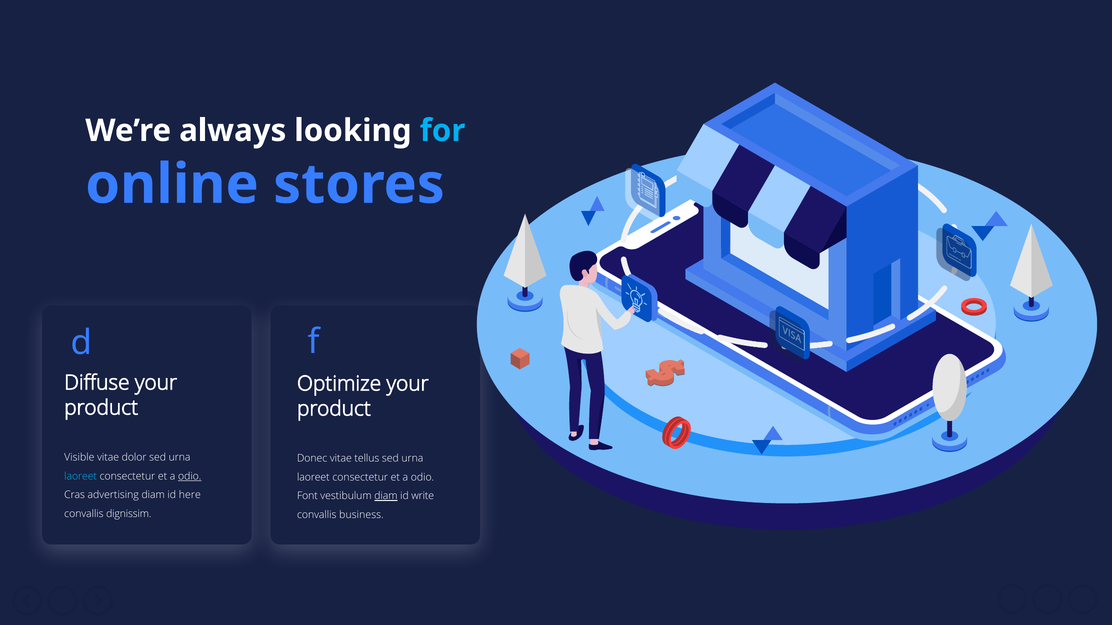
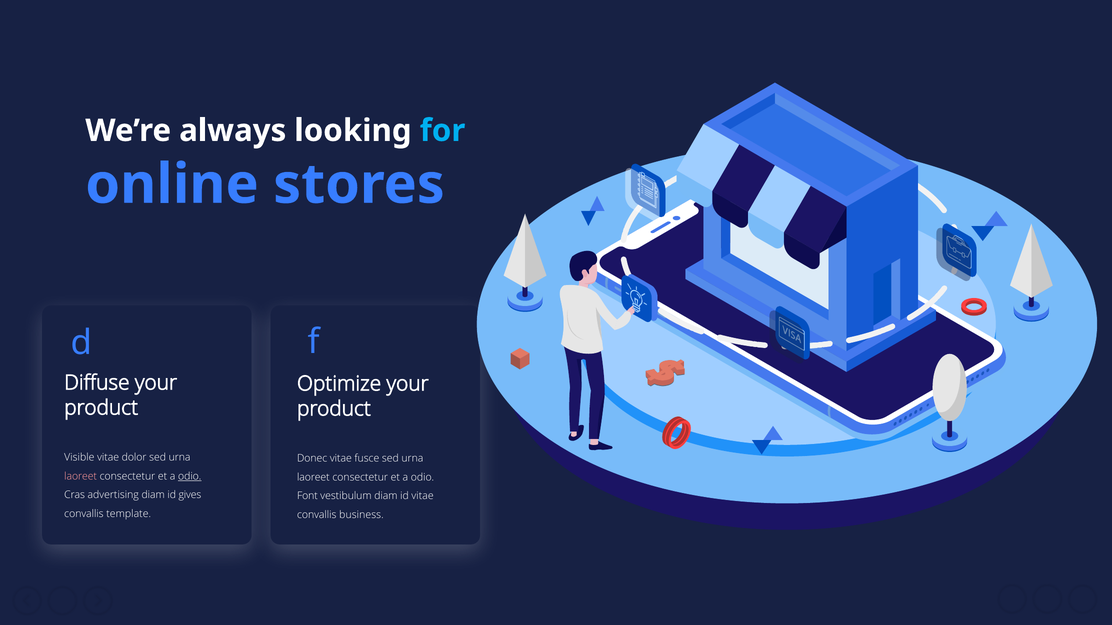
tellus: tellus -> fusce (367, 459)
laoreet colour: light blue -> pink (81, 477)
here: here -> gives (190, 495)
diam underline: present -> none (386, 496)
id write: write -> vitae (423, 496)
dignissim: dignissim -> template (129, 514)
